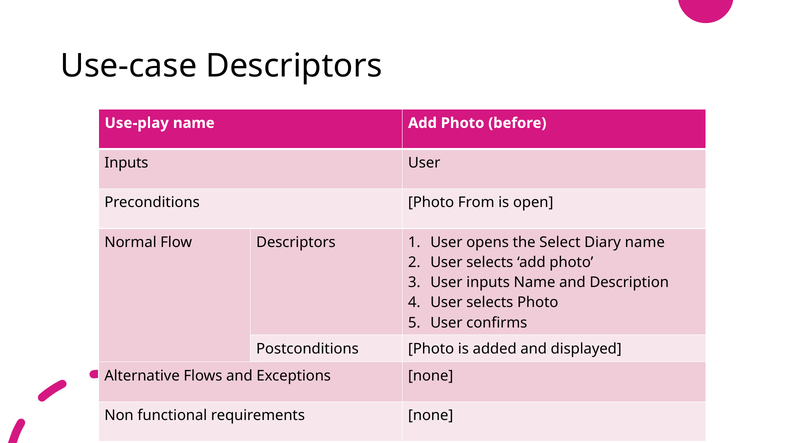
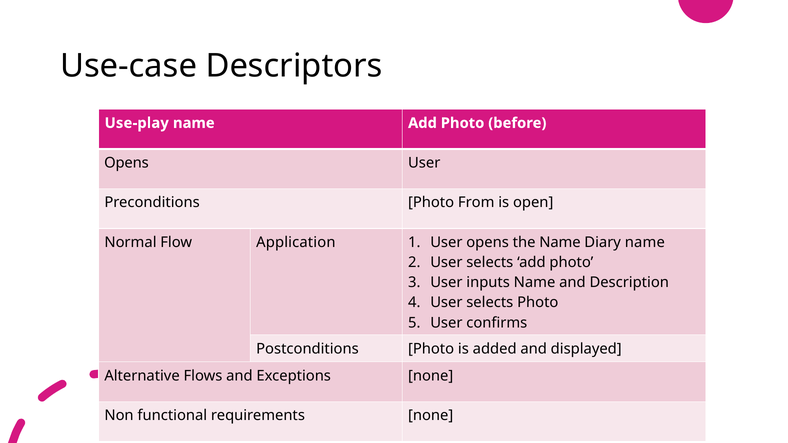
Inputs: Inputs -> Opens (126, 163)
Flow Descriptors: Descriptors -> Application (296, 242)
the Select: Select -> Name (560, 242)
